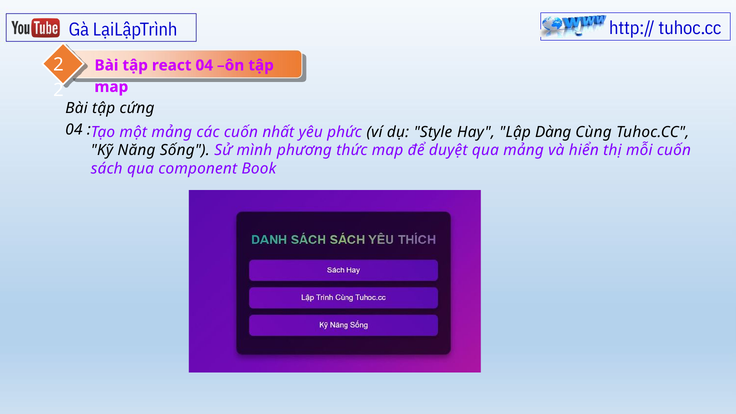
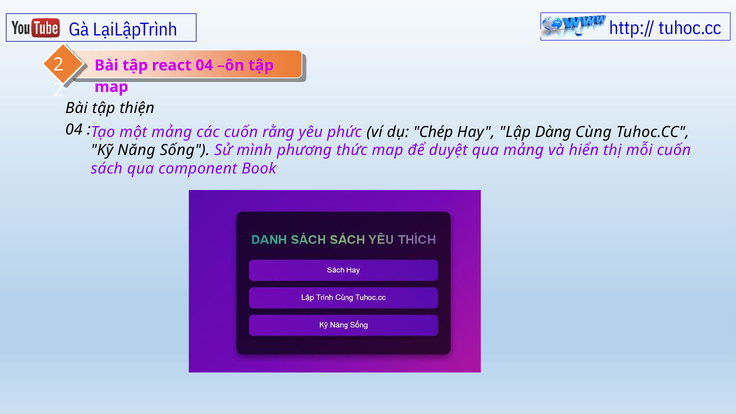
cứng: cứng -> thiện (137, 108)
nhất: nhất -> rằng (278, 132)
Style: Style -> Chép (433, 132)
